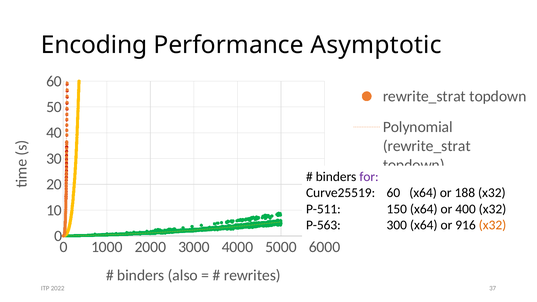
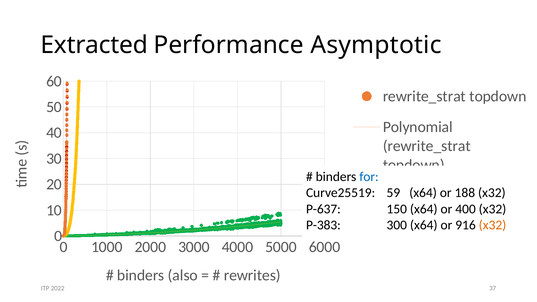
Encoding: Encoding -> Extracted (94, 45)
for colour: purple -> blue (369, 177)
Curve25519 60: 60 -> 59 (393, 193)
P-511: P-511 -> P-637 (323, 209)
P-563: P-563 -> P-383 (323, 225)
